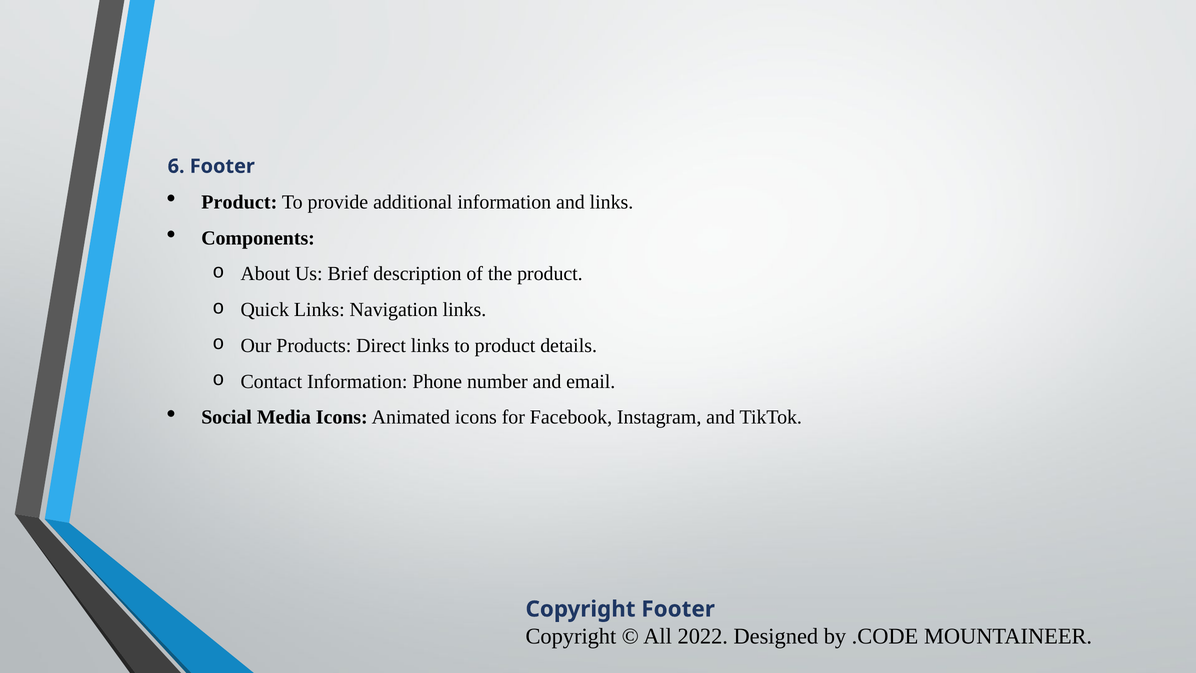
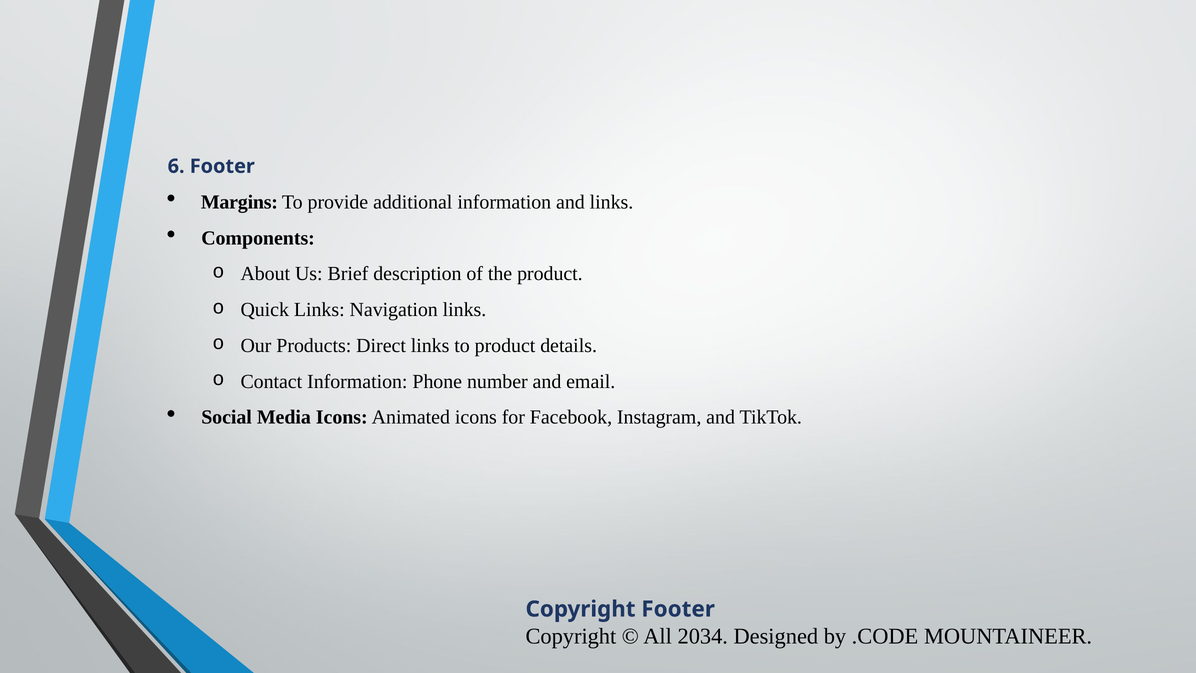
Product: Product -> Margins (239, 202)
2022: 2022 -> 2034 (703, 636)
